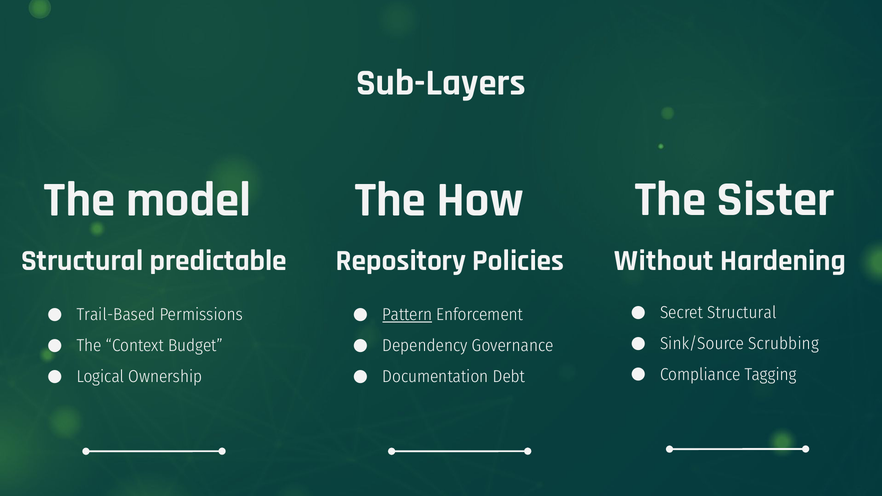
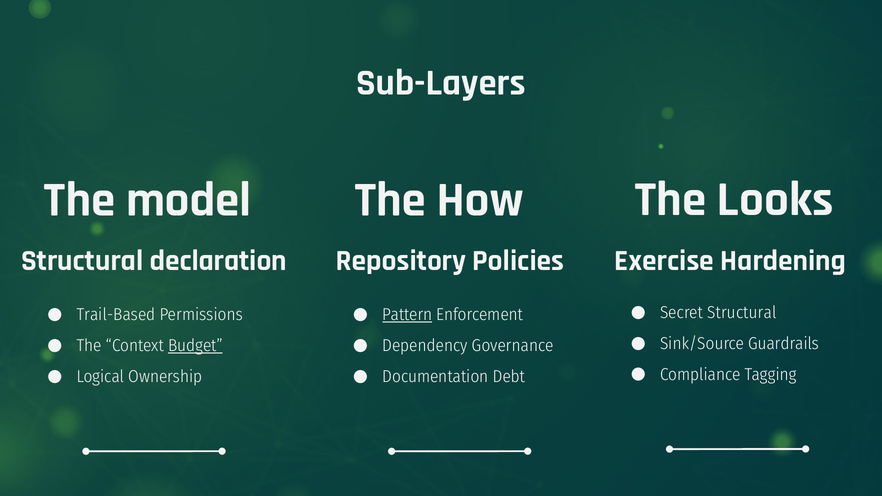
Sister: Sister -> Looks (775, 199)
predictable: predictable -> declaration (218, 260)
Without: Without -> Exercise (664, 261)
Scrubbing: Scrubbing -> Guardrails (784, 344)
Budget underline: none -> present (195, 346)
